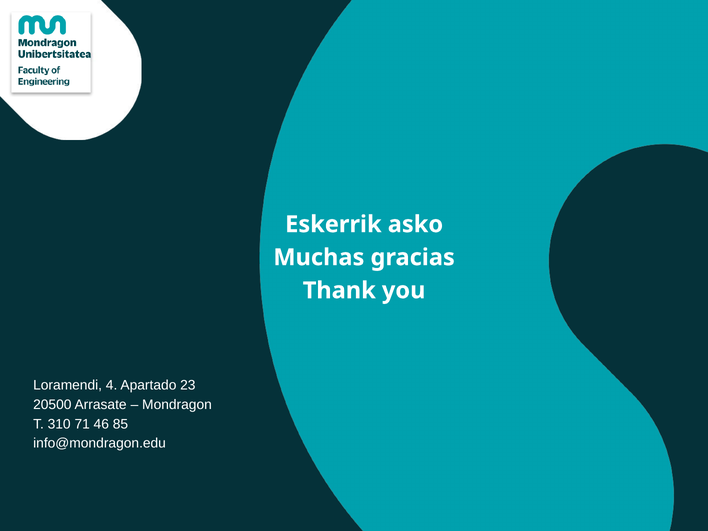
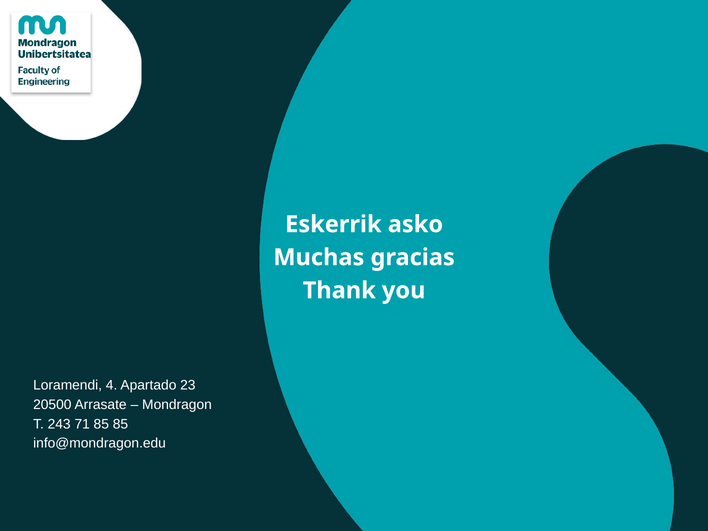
310: 310 -> 243 (59, 424)
71 46: 46 -> 85 (101, 424)
